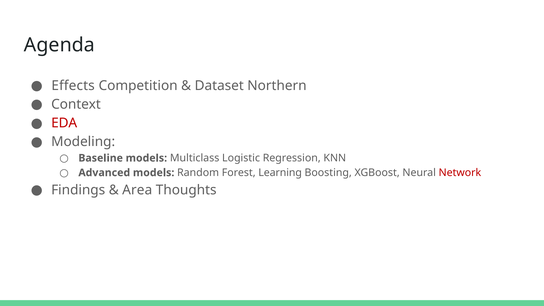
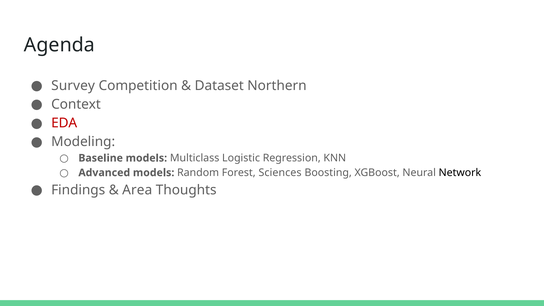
Effects: Effects -> Survey (73, 86)
Learning: Learning -> Sciences (280, 173)
Network colour: red -> black (460, 173)
